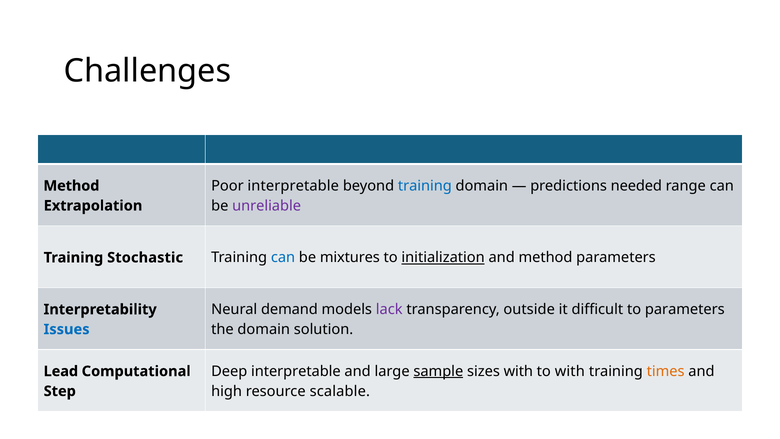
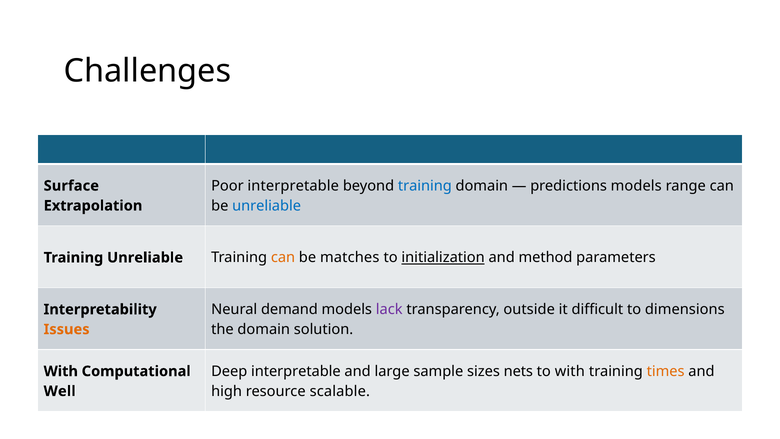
predictions needed: needed -> models (636, 186)
Method: Method -> Surface (71, 186)
unreliable colour: purple -> blue (267, 206)
Training Stochastic: Stochastic -> Unreliable (145, 257)
can colour: blue -> orange (283, 257)
mixtures: mixtures -> matches (350, 257)
to parameters: parameters -> dimensions (685, 309)
Issues colour: blue -> orange (67, 329)
sample underline: present -> none (438, 371)
sizes with: with -> nets (518, 371)
Lead: Lead -> With (61, 371)
Step: Step -> Well (60, 391)
